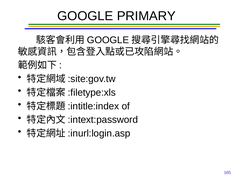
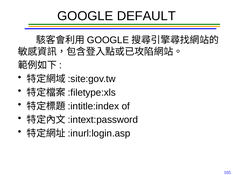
PRIMARY: PRIMARY -> DEFAULT (146, 16)
